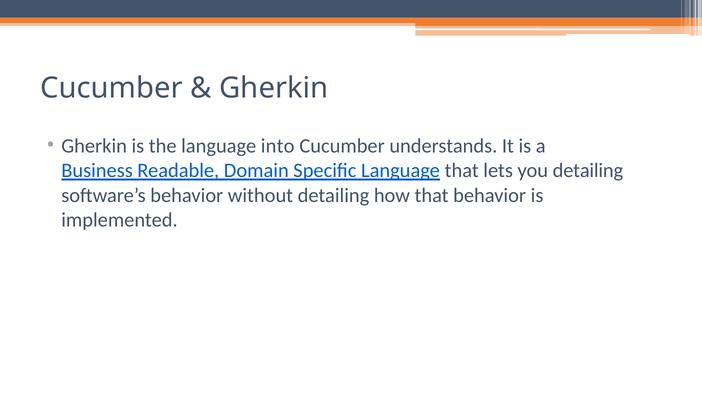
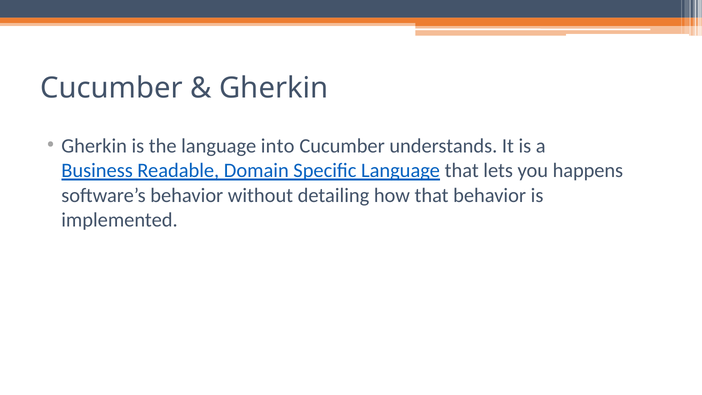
you detailing: detailing -> happens (588, 170)
